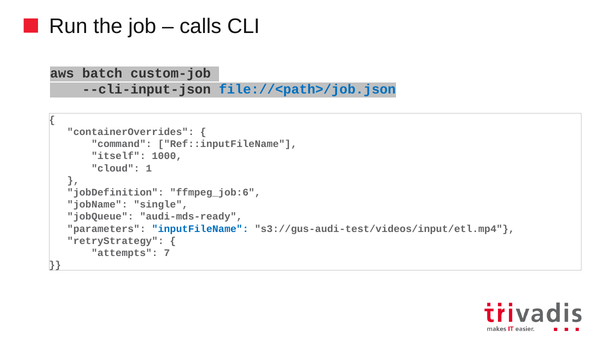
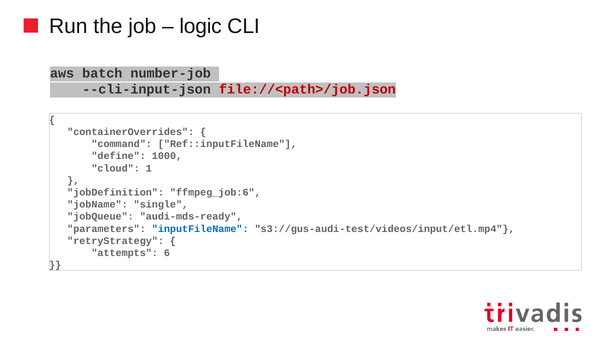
calls: calls -> logic (201, 26)
custom-job: custom-job -> number-job (171, 73)
file://<path>/job.json colour: blue -> red (307, 89)
itself: itself -> define (119, 156)
7: 7 -> 6 (167, 253)
